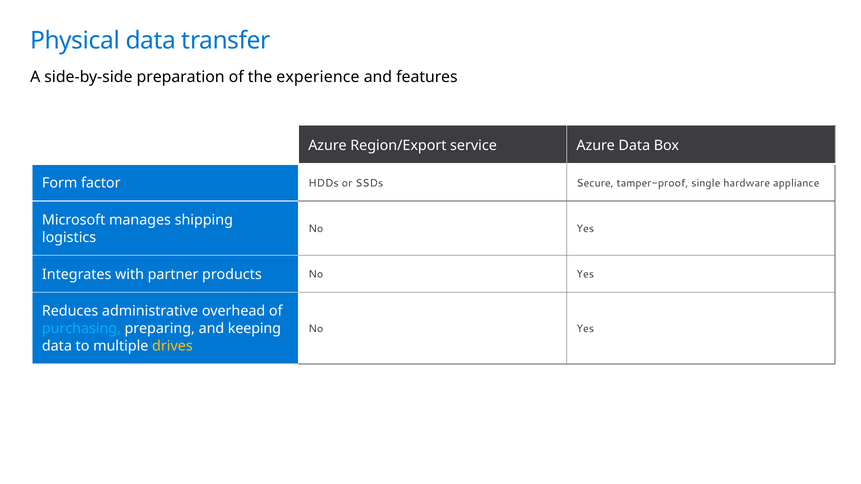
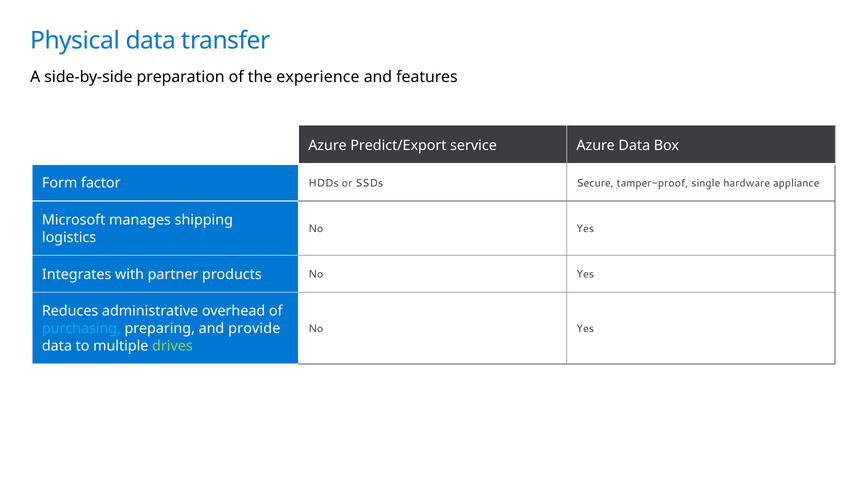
Region/Export: Region/Export -> Predict/Export (398, 146)
keeping: keeping -> provide (254, 329)
drives colour: yellow -> light green (172, 346)
